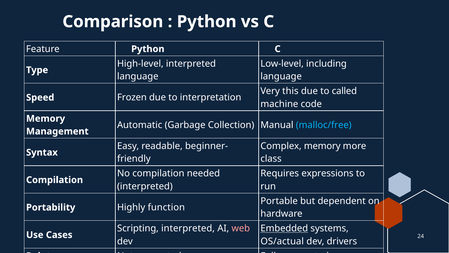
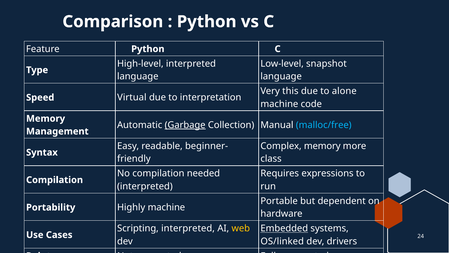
including: including -> snapshot (326, 64)
called: called -> alone (344, 91)
Frozen: Frozen -> Virtual (132, 97)
Garbage underline: none -> present (185, 125)
Highly function: function -> machine (166, 207)
web colour: pink -> yellow (241, 228)
OS/actual: OS/actual -> OS/linked (282, 241)
